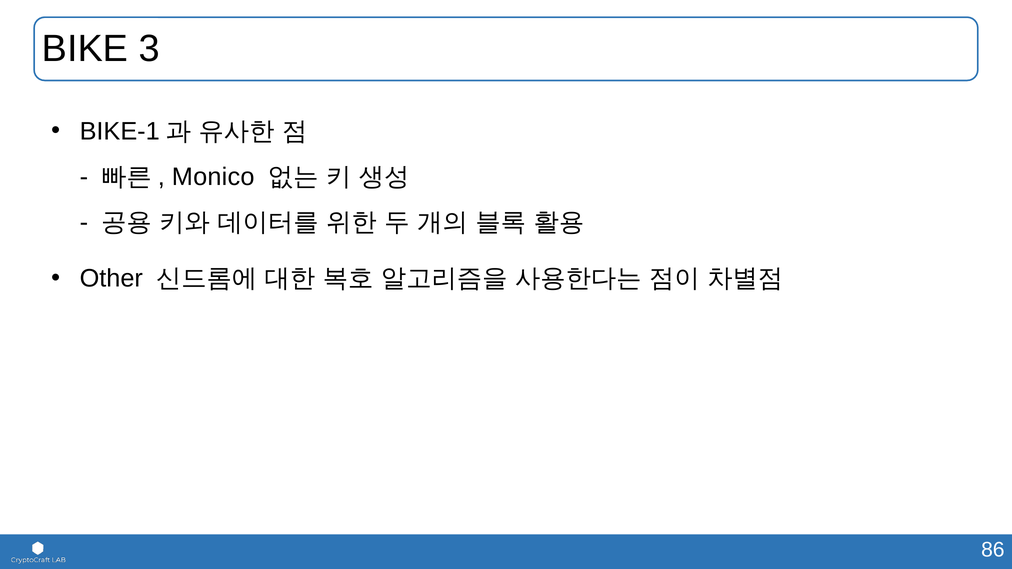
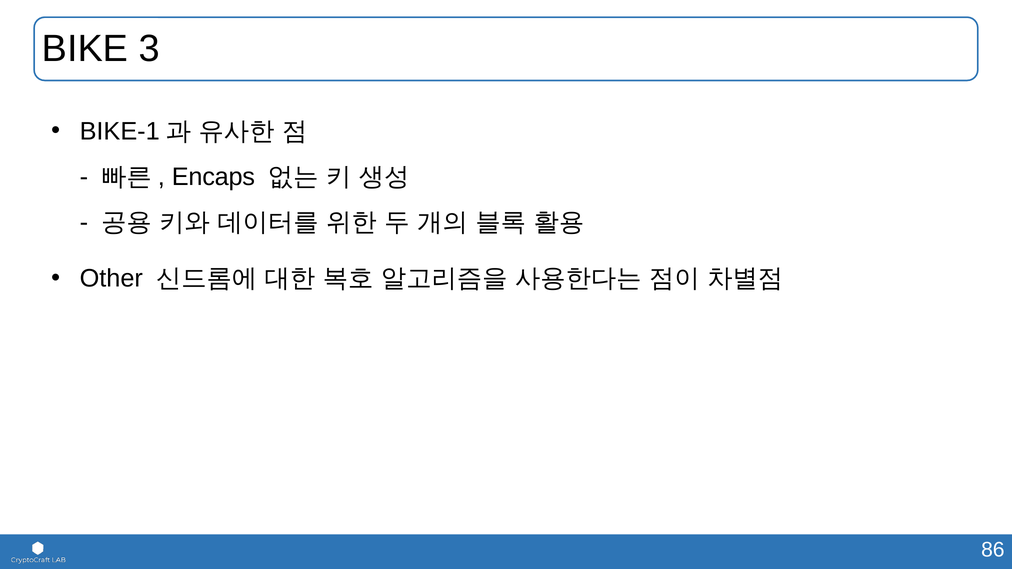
Monico: Monico -> Encaps (213, 177)
